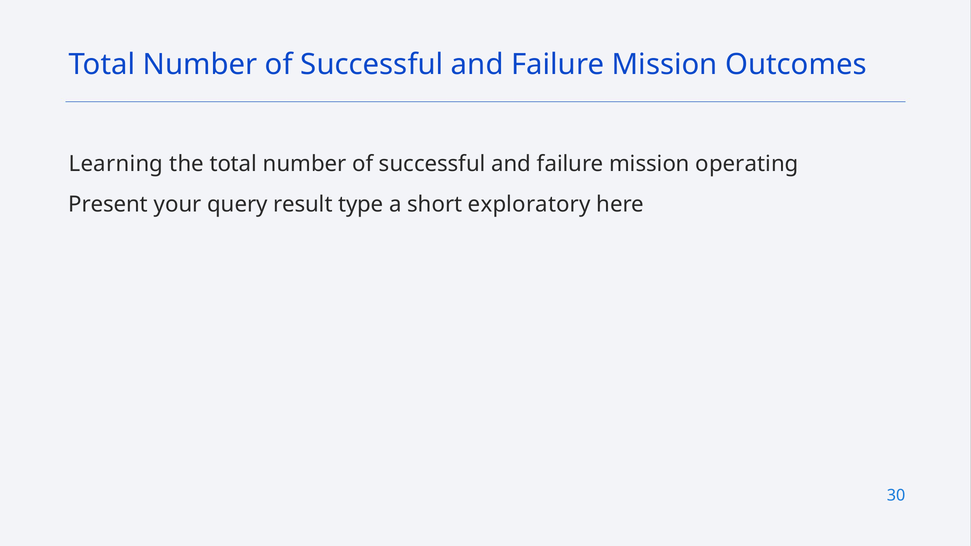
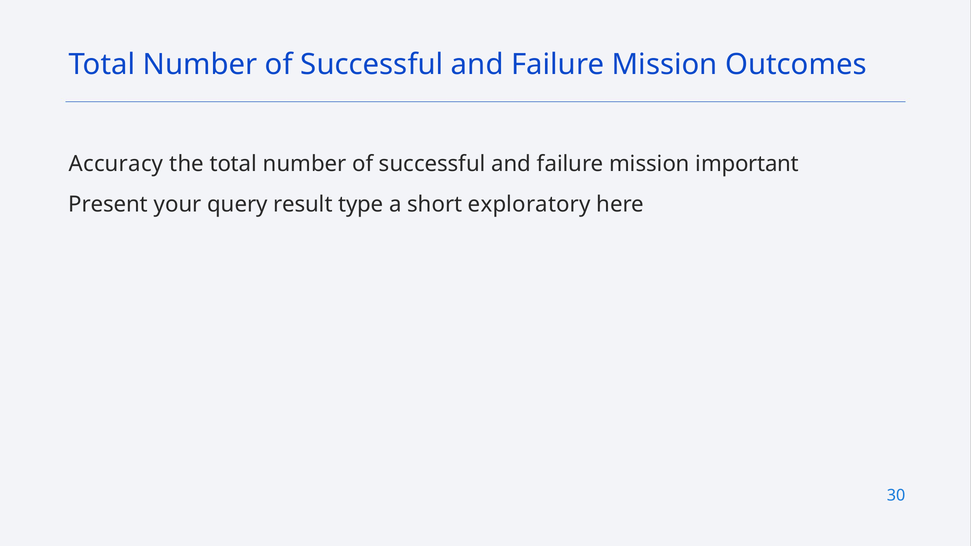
Learning: Learning -> Accuracy (116, 164)
operating: operating -> important (747, 164)
